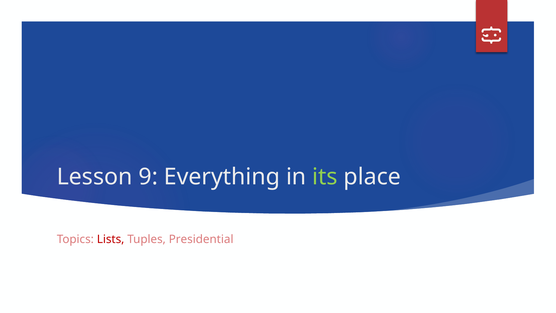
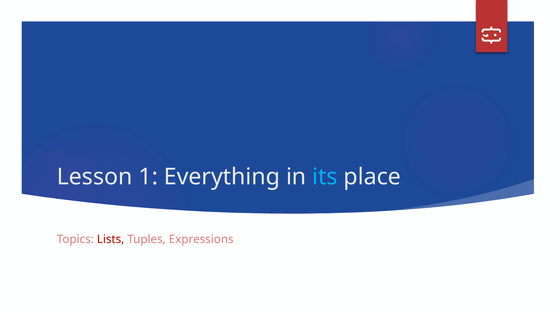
9: 9 -> 1 (148, 177)
its colour: light green -> light blue (325, 177)
Presidential: Presidential -> Expressions (201, 239)
